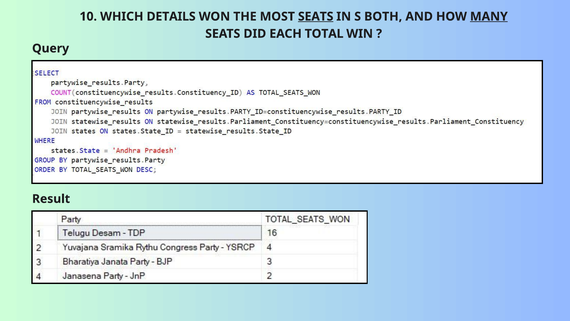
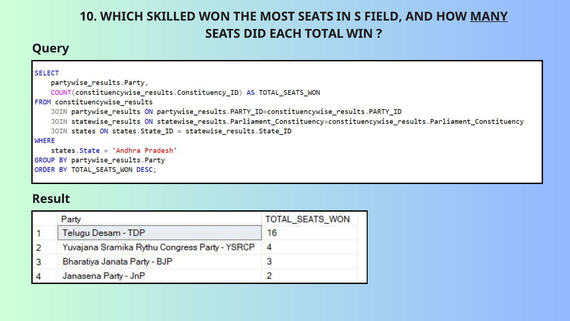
DETAILS: DETAILS -> SKILLED (171, 16)
SEATS underline: present -> none (316, 16)
BOTH: BOTH -> FIELD (383, 16)
